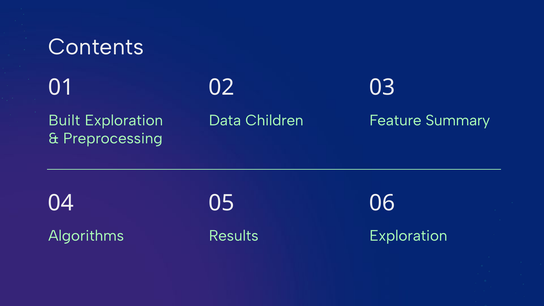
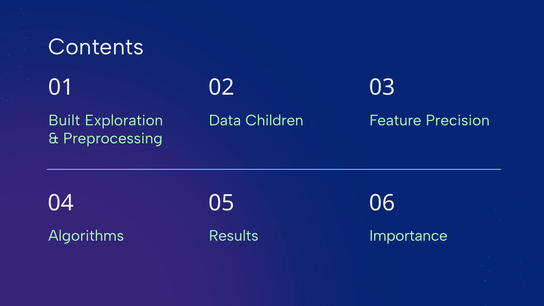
Summary: Summary -> Precision (458, 120)
Results Exploration: Exploration -> Importance (408, 236)
